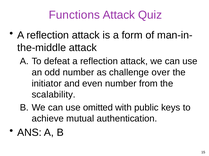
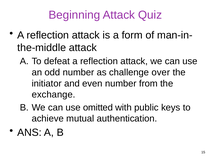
Functions: Functions -> Beginning (74, 15)
scalability: scalability -> exchange (54, 95)
